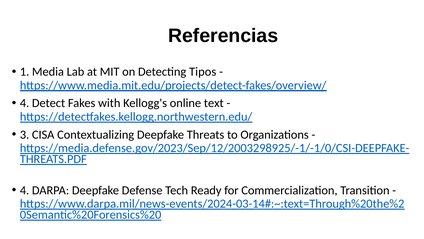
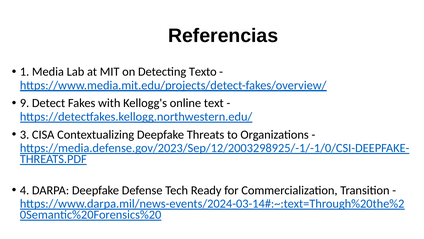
Tipos: Tipos -> Texto (203, 72)
4: 4 -> 9 (25, 103)
